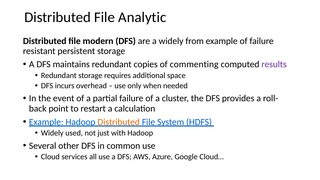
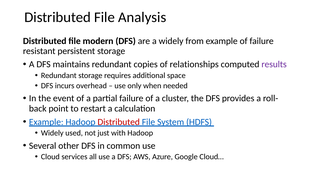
Analytic: Analytic -> Analysis (142, 17)
commenting: commenting -> relationships (194, 64)
Distributed colour: orange -> red (119, 122)
